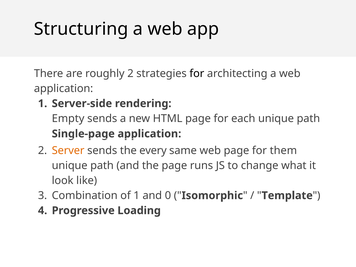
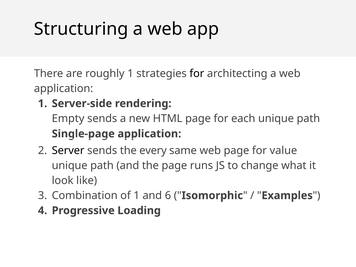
roughly 2: 2 -> 1 (130, 74)
Server colour: orange -> black (68, 151)
them: them -> value (283, 151)
0: 0 -> 6 (168, 196)
Template: Template -> Examples (287, 196)
